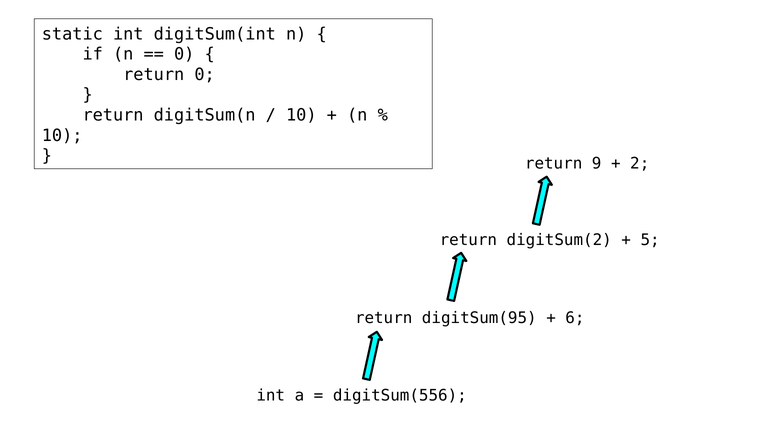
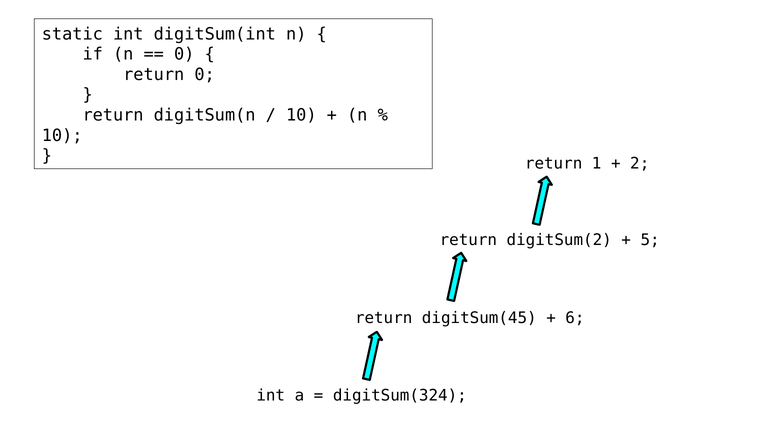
9: 9 -> 1 (597, 164)
digitSum(95: digitSum(95 -> digitSum(45 (479, 318)
digitSum(556: digitSum(556 -> digitSum(324 (400, 396)
